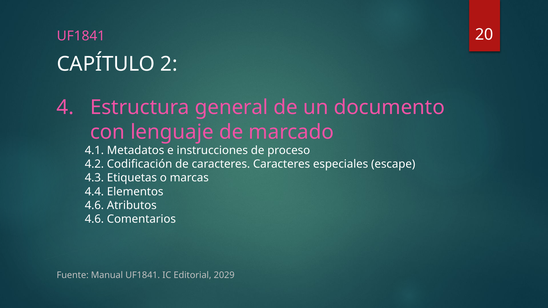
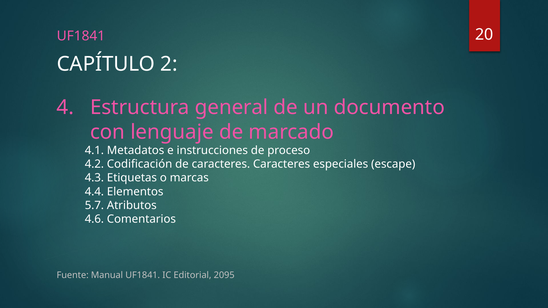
4.6: 4.6 -> 5.7 (94, 205)
2029: 2029 -> 2095 (224, 275)
